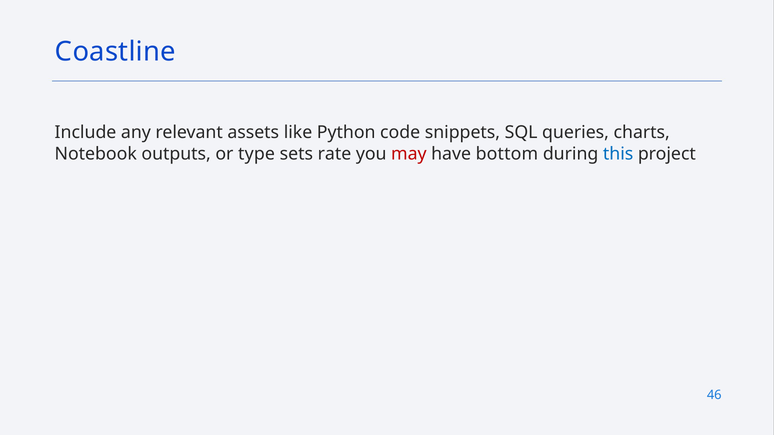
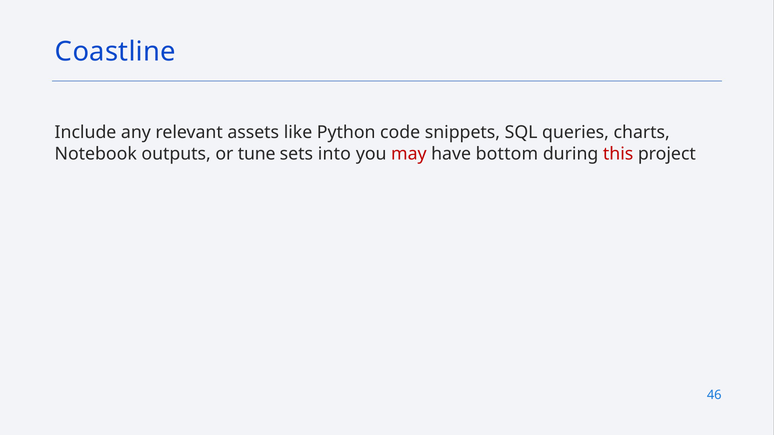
type: type -> tune (257, 154)
rate: rate -> into (334, 154)
this colour: blue -> red (618, 154)
